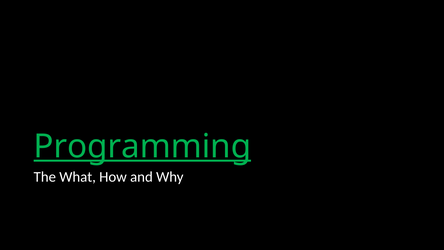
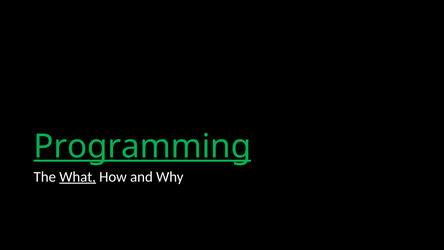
What underline: none -> present (78, 177)
